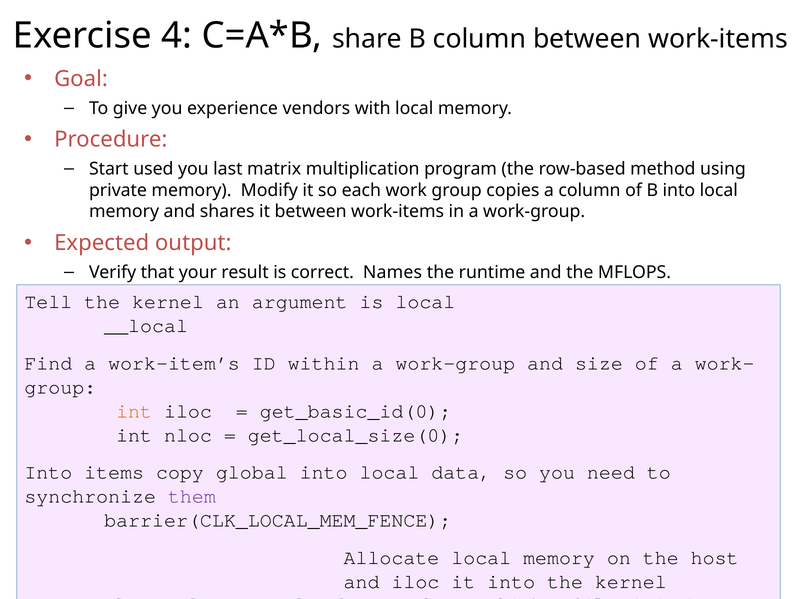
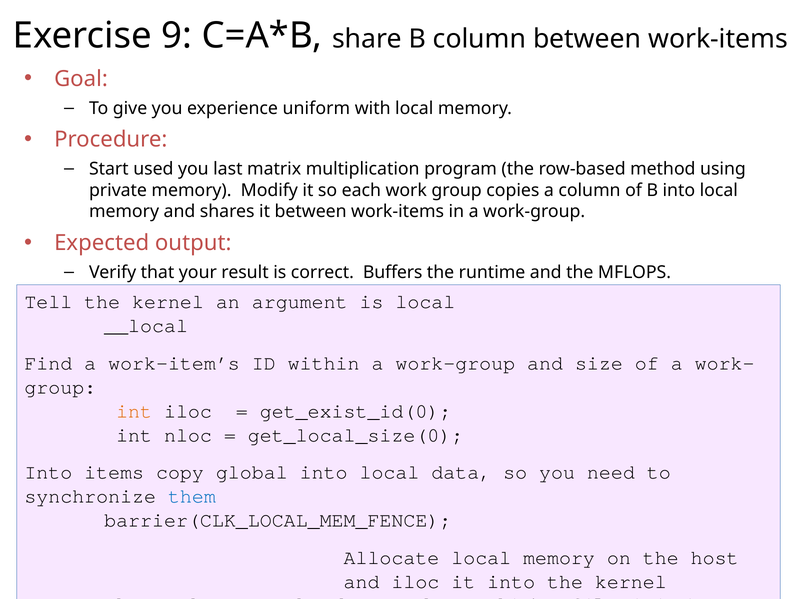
4: 4 -> 9 (177, 36)
vendors: vendors -> uniform (316, 108)
Names: Names -> Buffers (393, 272)
get_basic_id(0: get_basic_id(0 -> get_exist_id(0 (356, 411)
them colour: purple -> blue (192, 496)
